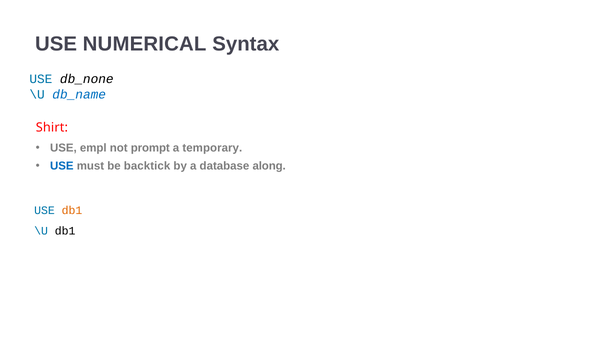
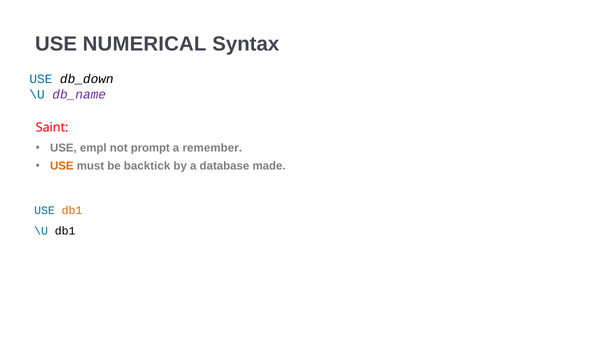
db_none: db_none -> db_down (87, 79)
db_name colour: blue -> purple (79, 95)
Shirt: Shirt -> Saint (52, 127)
temporary: temporary -> remember (212, 148)
USE colour: blue -> orange (62, 166)
along: along -> made (269, 166)
